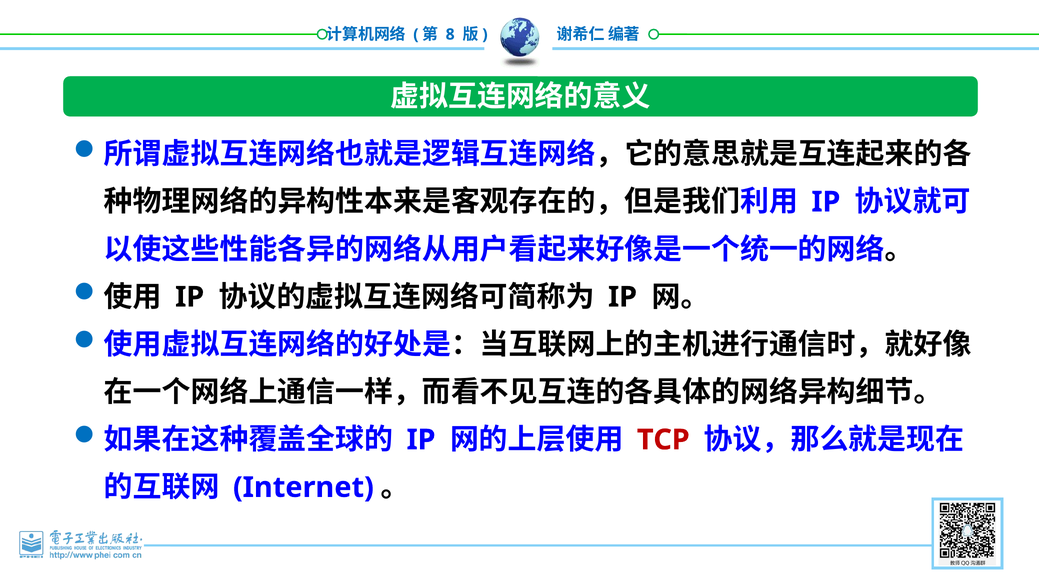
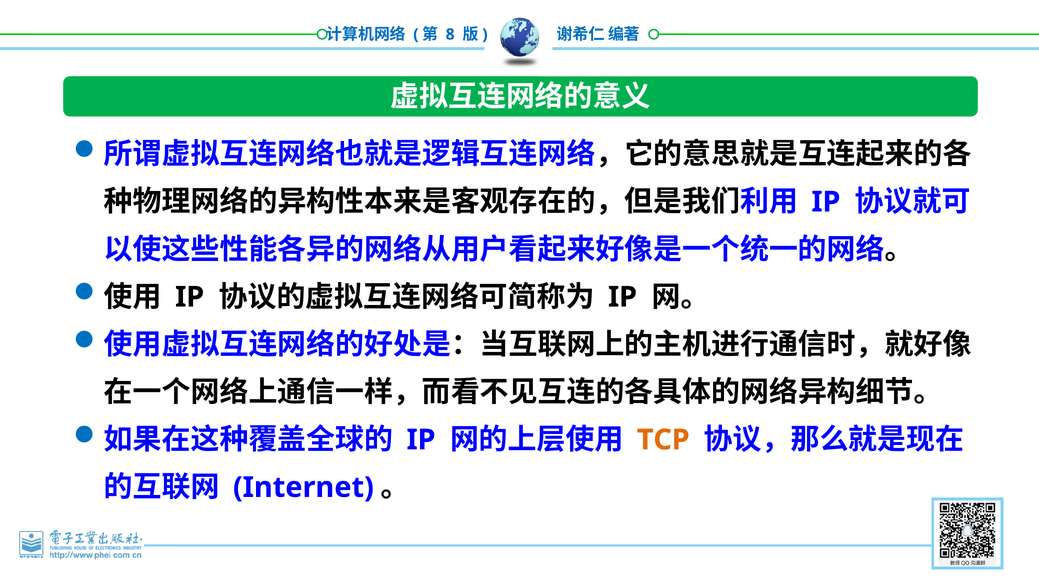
TCP colour: red -> orange (663, 440)
